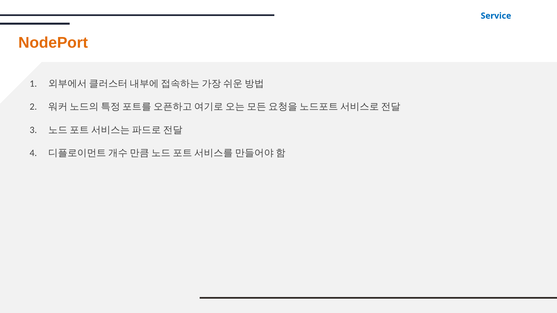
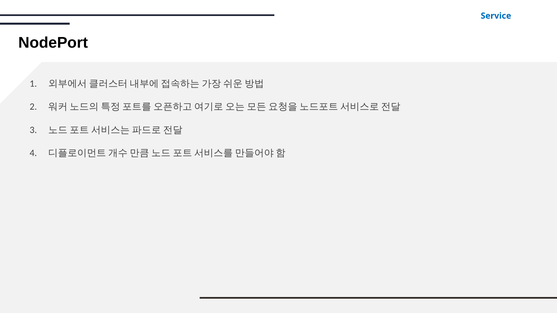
NodePort colour: orange -> black (53, 43)
